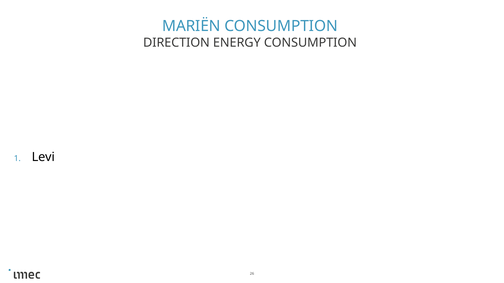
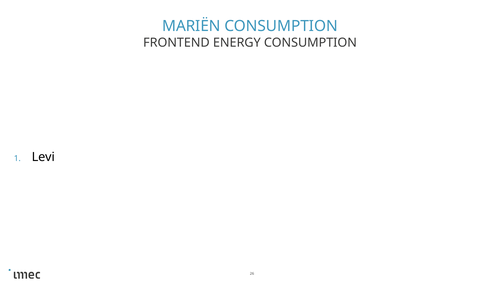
DIRECTION: DIRECTION -> FRONTEND (176, 43)
